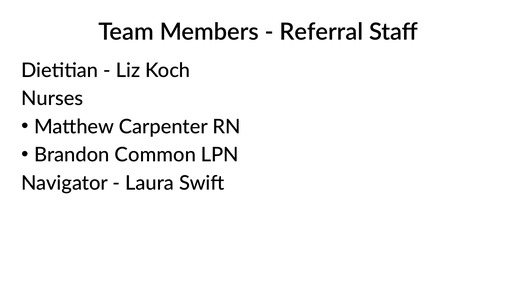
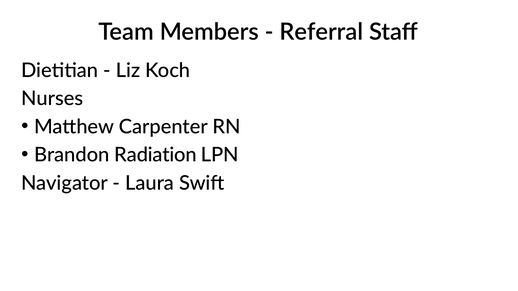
Common: Common -> Radiation (155, 155)
